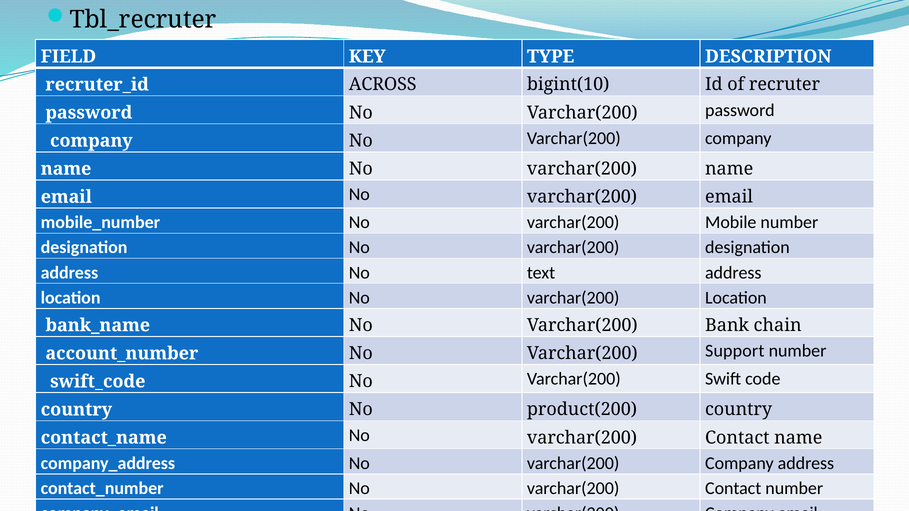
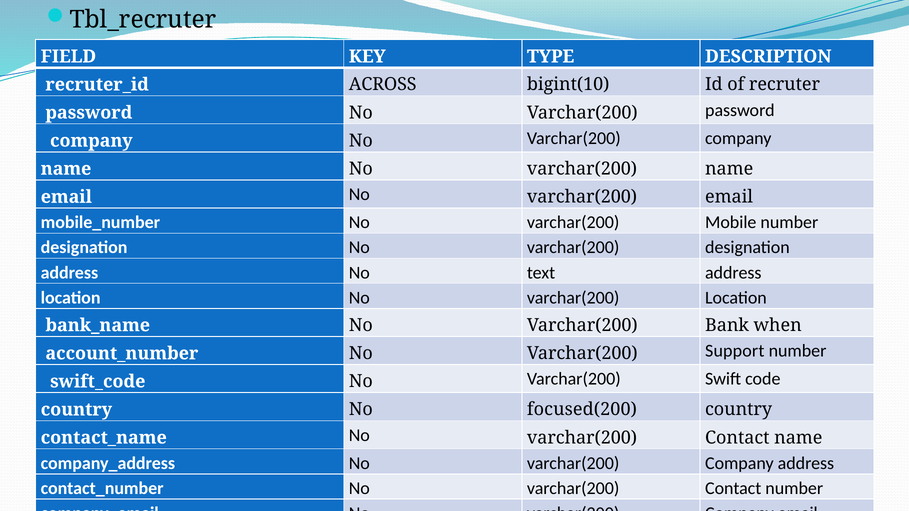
chain: chain -> when (778, 325)
product(200: product(200 -> focused(200 (582, 410)
